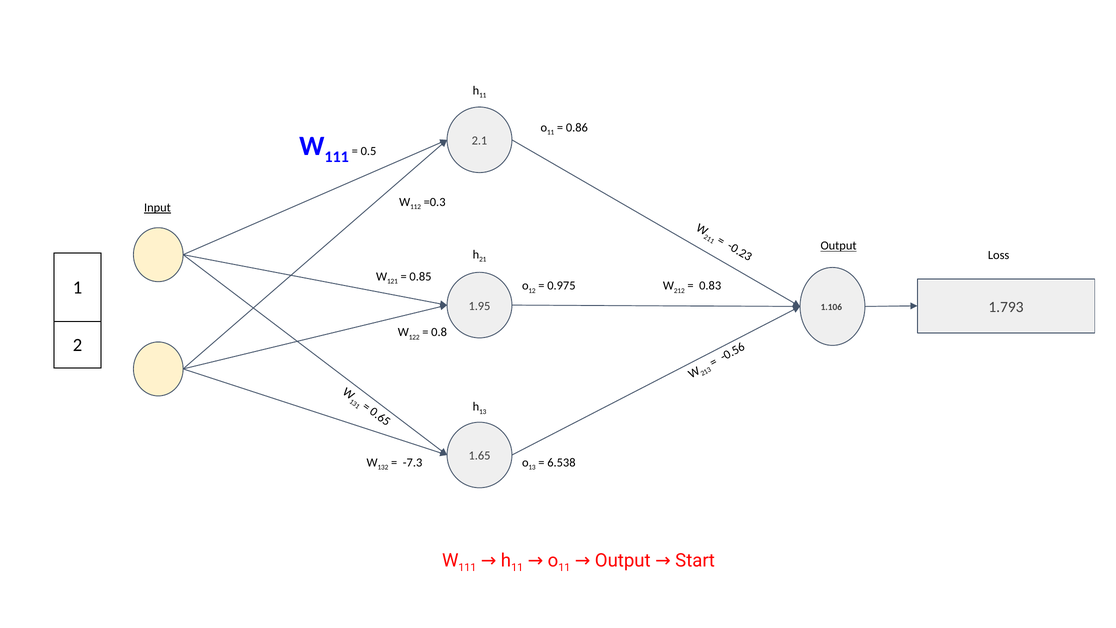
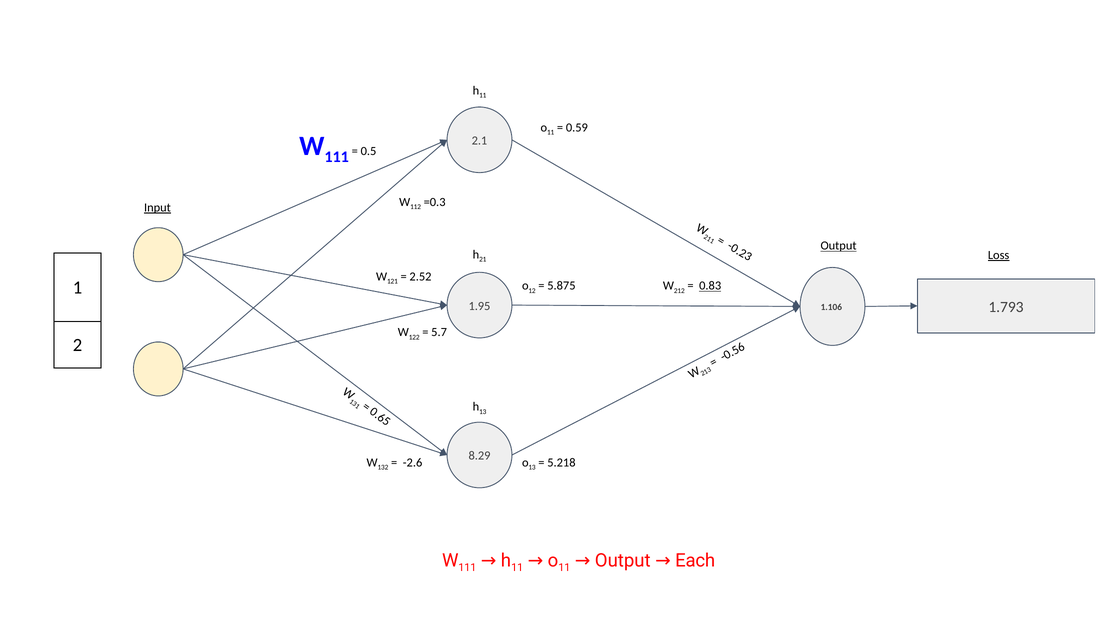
0.86: 0.86 -> 0.59 (577, 128)
Loss underline: none -> present (999, 255)
0.85: 0.85 -> 2.52 (420, 276)
0.975: 0.975 -> 5.875 (561, 286)
0.83 underline: none -> present (710, 286)
0.8: 0.8 -> 5.7 (439, 332)
1.65: 1.65 -> 8.29 (479, 456)
-7.3: -7.3 -> -2.6 (413, 462)
6.538: 6.538 -> 5.218 (561, 462)
Start: Start -> Each (695, 560)
